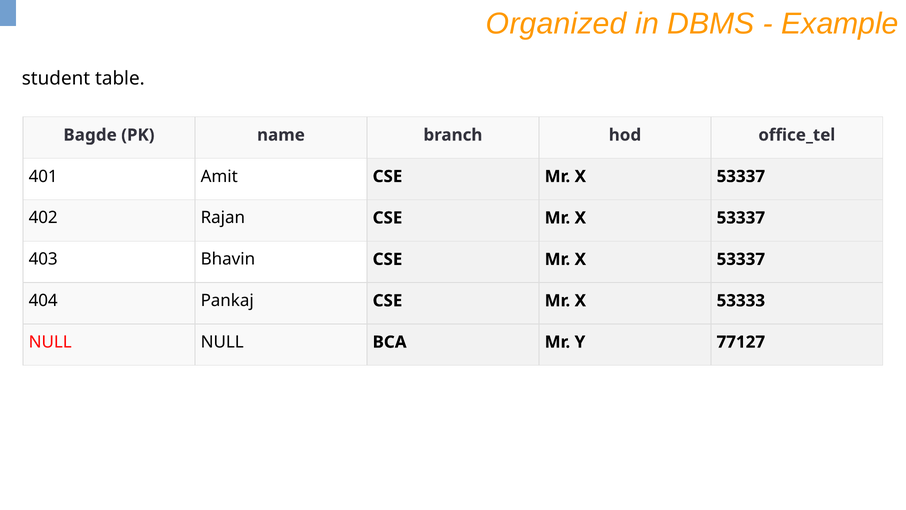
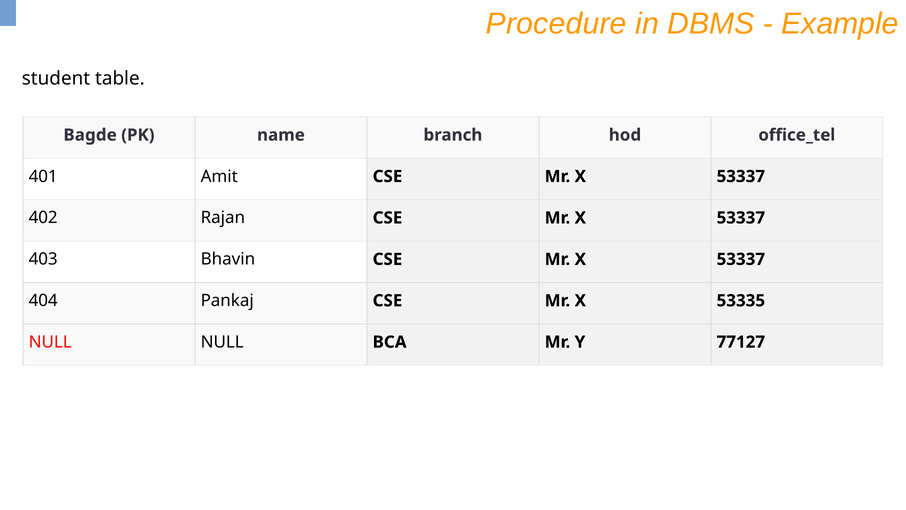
Organized: Organized -> Procedure (556, 24)
53333: 53333 -> 53335 (741, 300)
